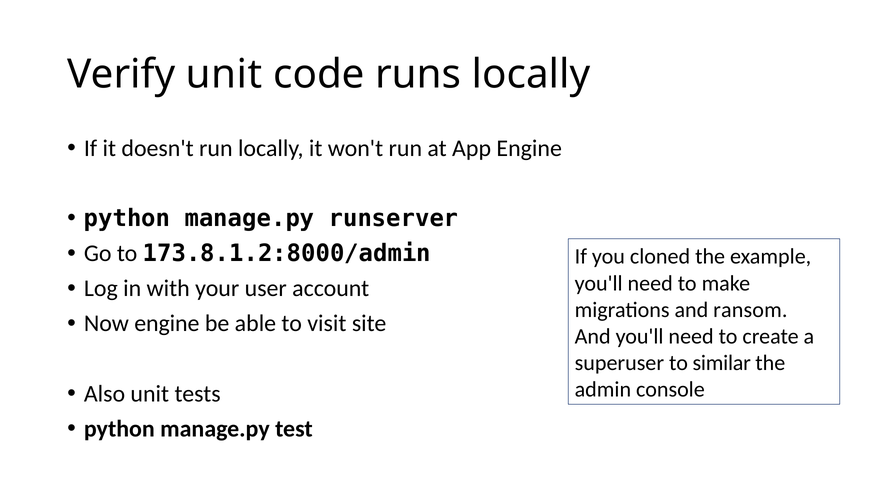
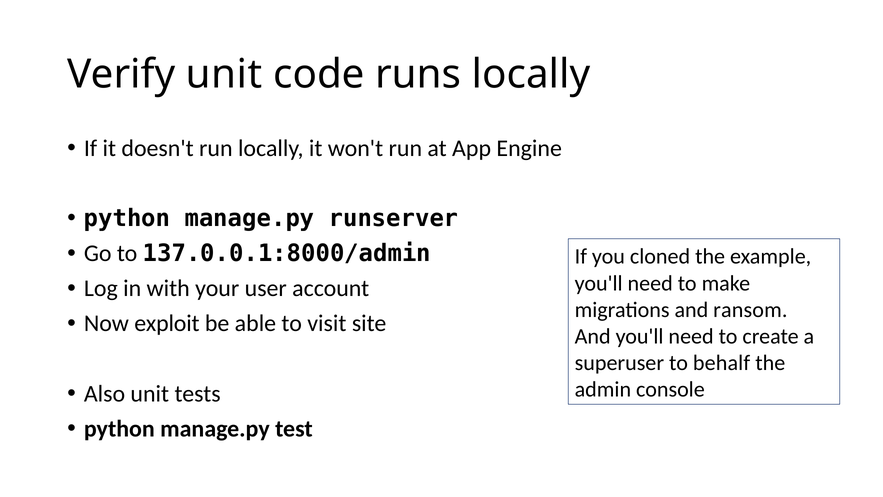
173.8.1.2:8000/admin: 173.8.1.2:8000/admin -> 137.0.0.1:8000/admin (287, 253)
Now engine: engine -> exploit (167, 323)
similar: similar -> behalf (722, 363)
